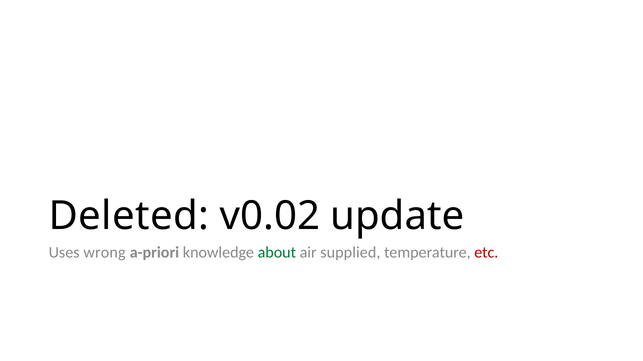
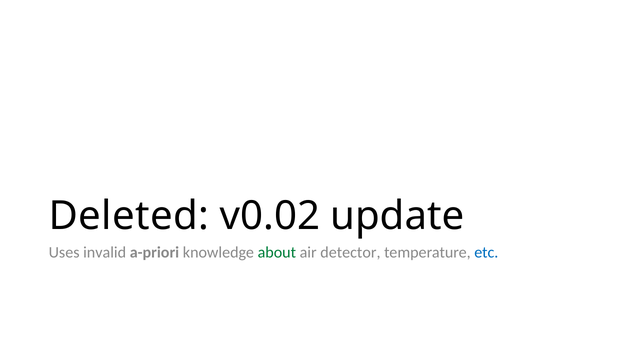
wrong: wrong -> invalid (105, 253)
supplied: supplied -> detector (350, 253)
etc colour: red -> blue (486, 253)
